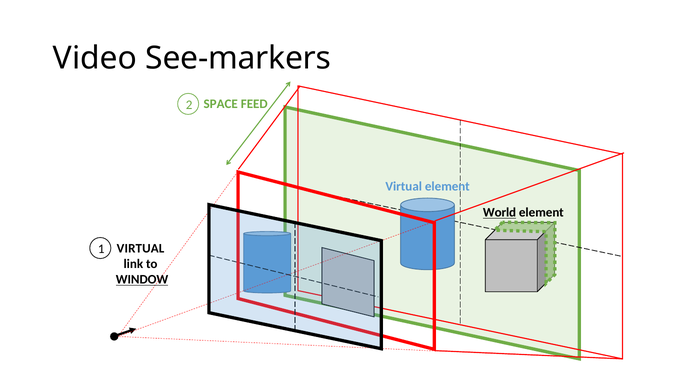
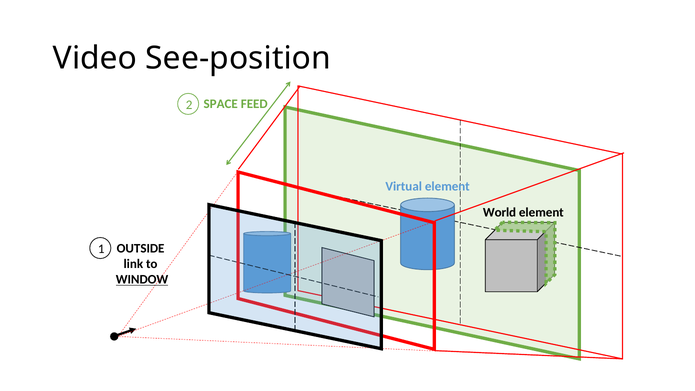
See-markers: See-markers -> See-position (238, 58)
World underline: present -> none (500, 213)
VIRTUAL: VIRTUAL -> OUTSIDE (141, 248)
